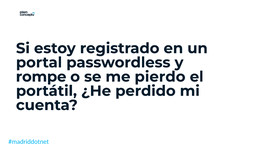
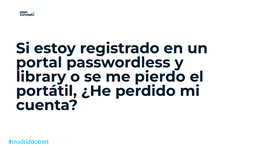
rompe: rompe -> library (41, 77)
